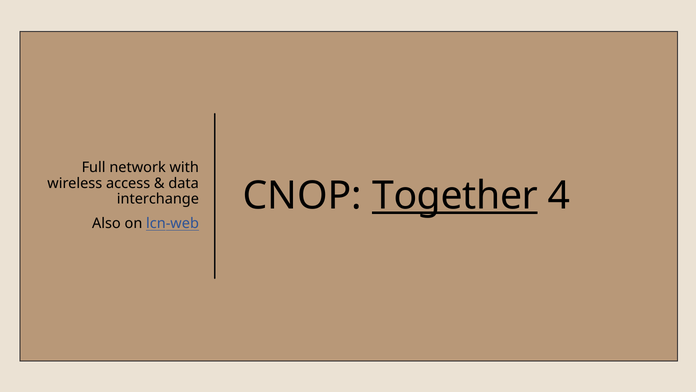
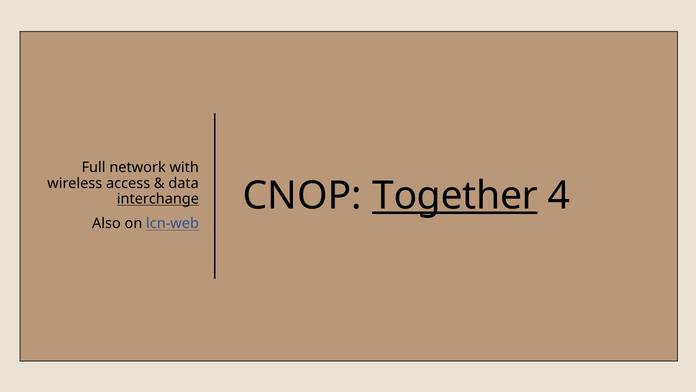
interchange underline: none -> present (158, 199)
